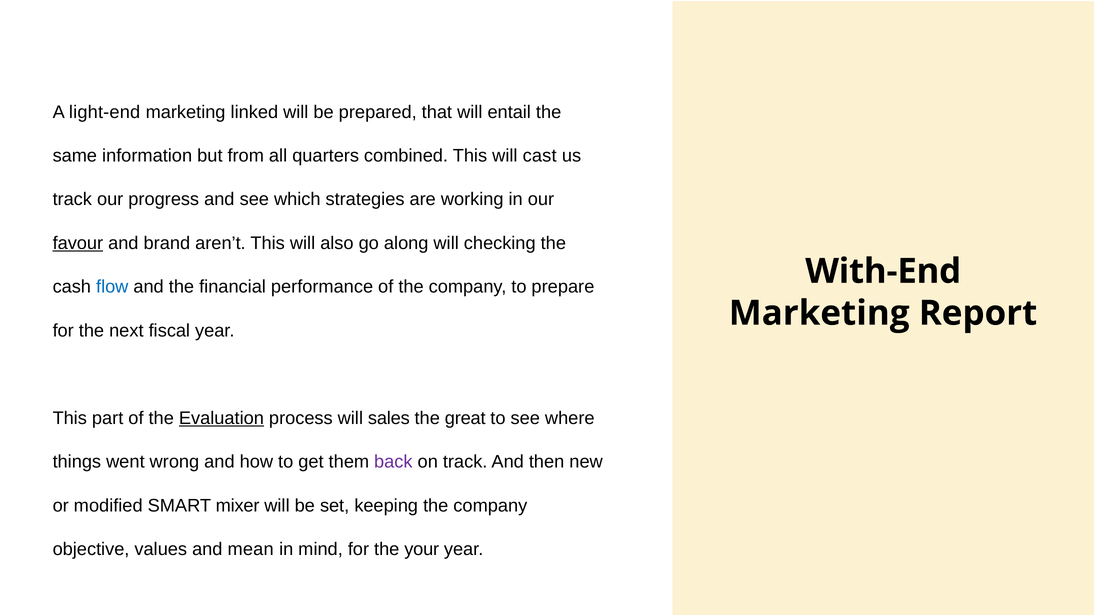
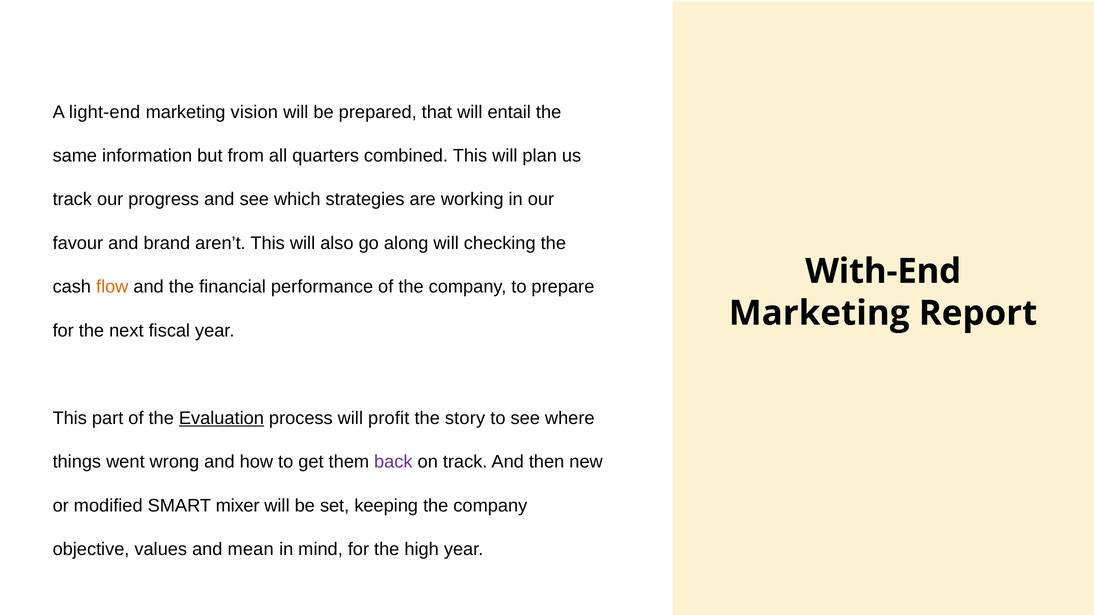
linked: linked -> vision (254, 112)
cast: cast -> plan (540, 156)
favour underline: present -> none (78, 243)
flow colour: blue -> orange (112, 287)
sales: sales -> profit (389, 418)
great: great -> story (465, 418)
your: your -> high (422, 550)
